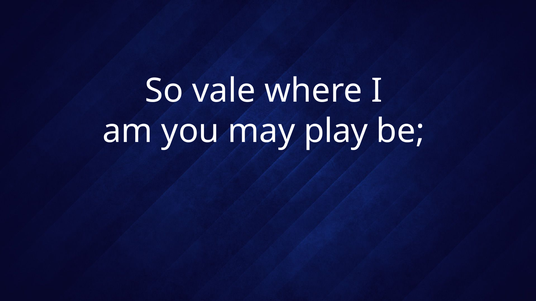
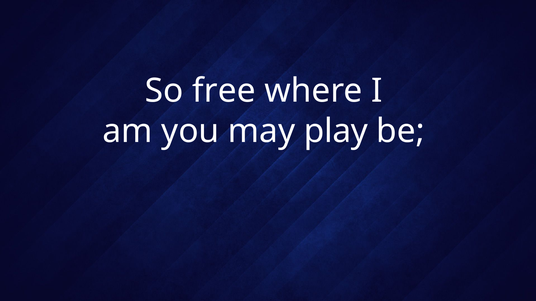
vale: vale -> free (224, 91)
